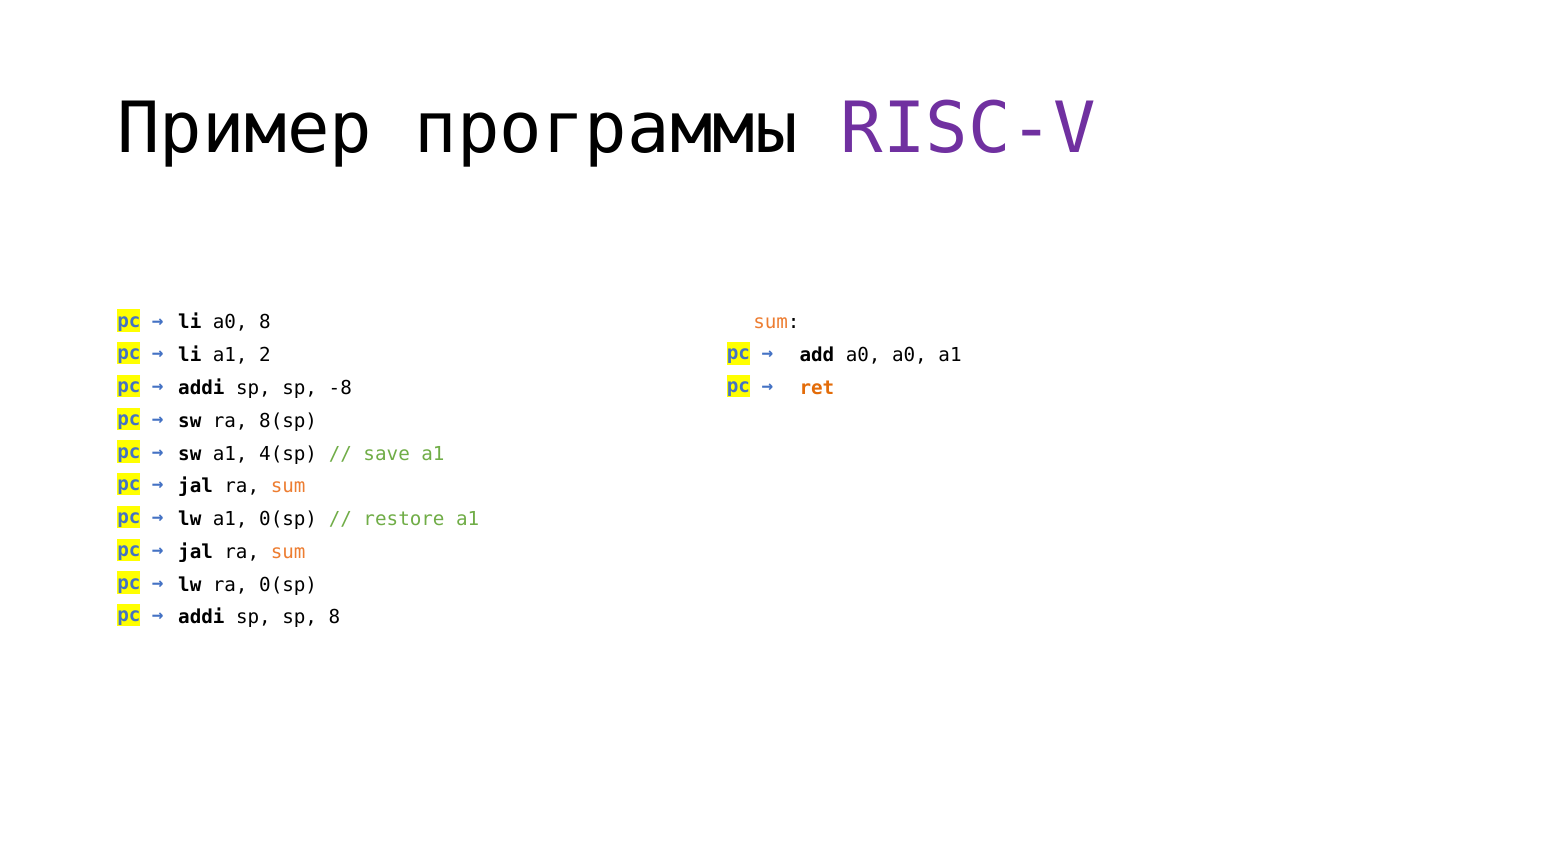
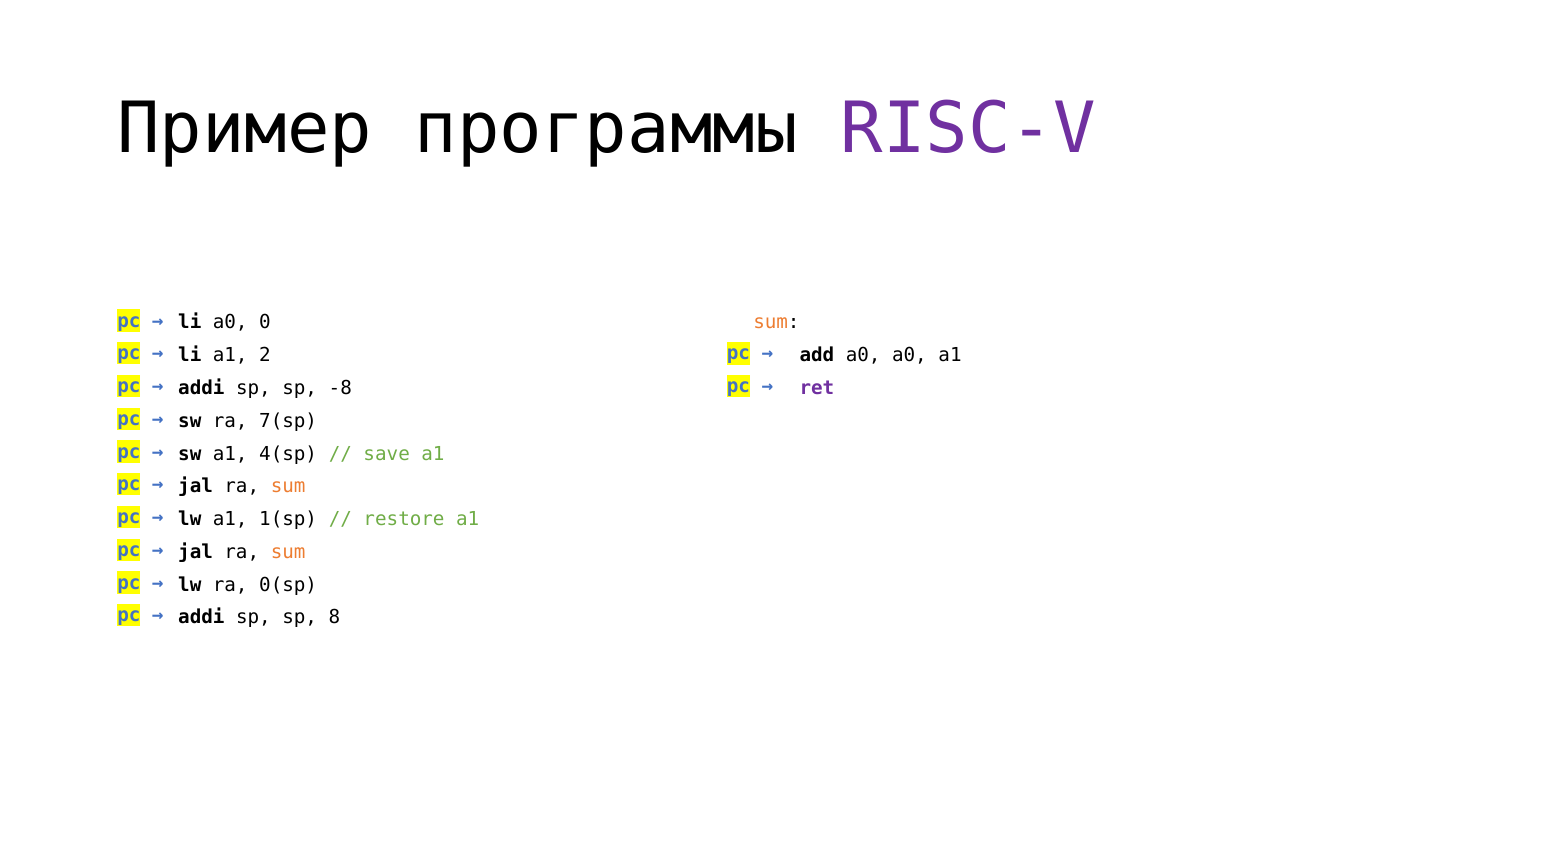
a0 8: 8 -> 0 (265, 323)
ret colour: orange -> purple (817, 388)
8(sp: 8(sp -> 7(sp (288, 421)
a1 0(sp: 0(sp -> 1(sp (288, 519)
